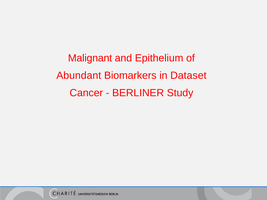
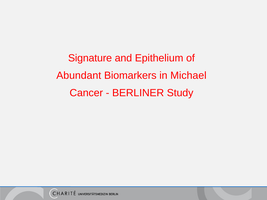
Malignant: Malignant -> Signature (90, 58)
Dataset: Dataset -> Michael (188, 76)
